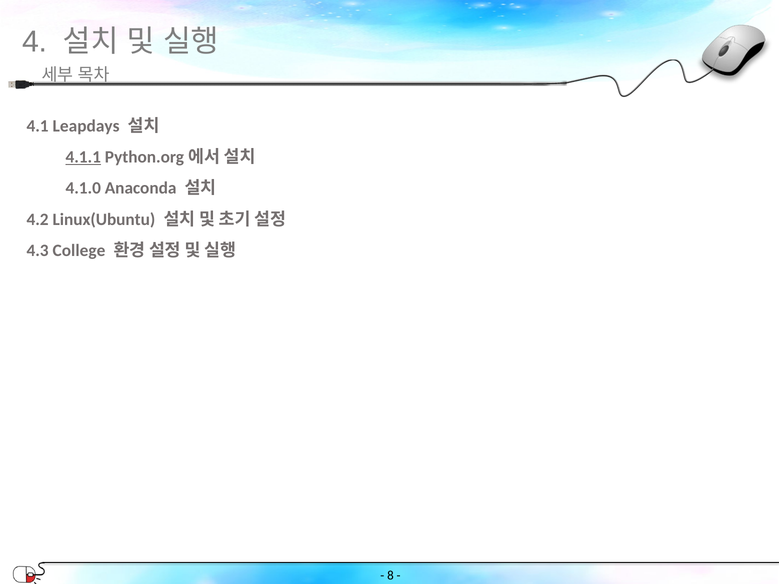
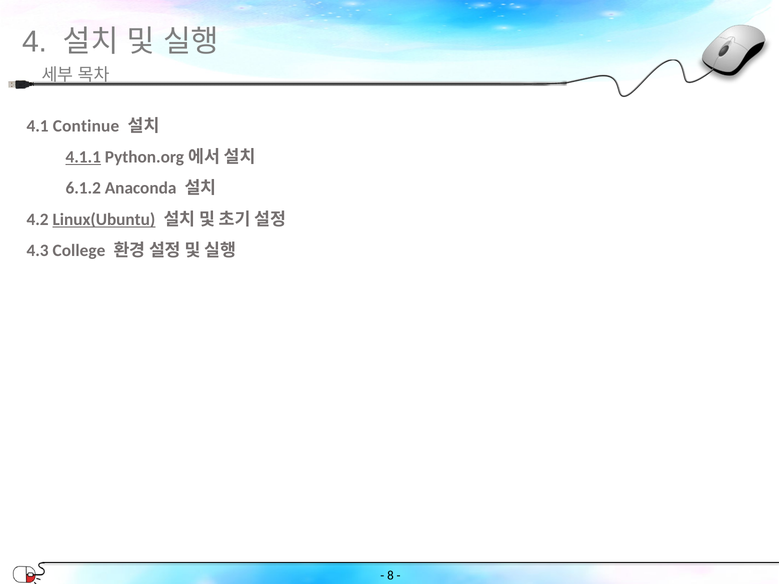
Leapdays: Leapdays -> Continue (86, 126)
4.1.0: 4.1.0 -> 6.1.2 (83, 188)
Linux(Ubuntu underline: none -> present (104, 219)
